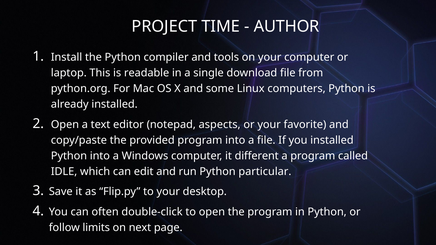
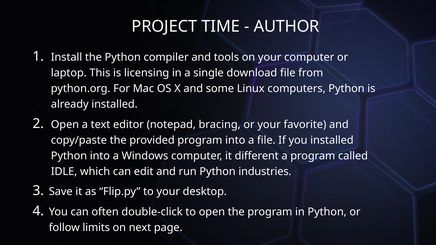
readable: readable -> licensing (147, 73)
aspects: aspects -> bracing (220, 125)
particular: particular -> industries (265, 172)
